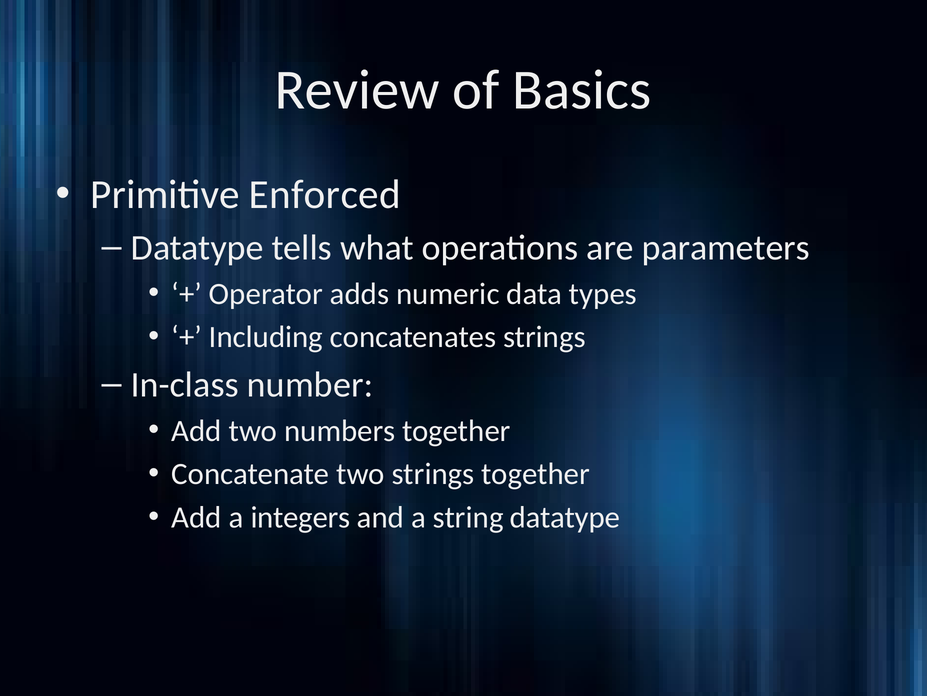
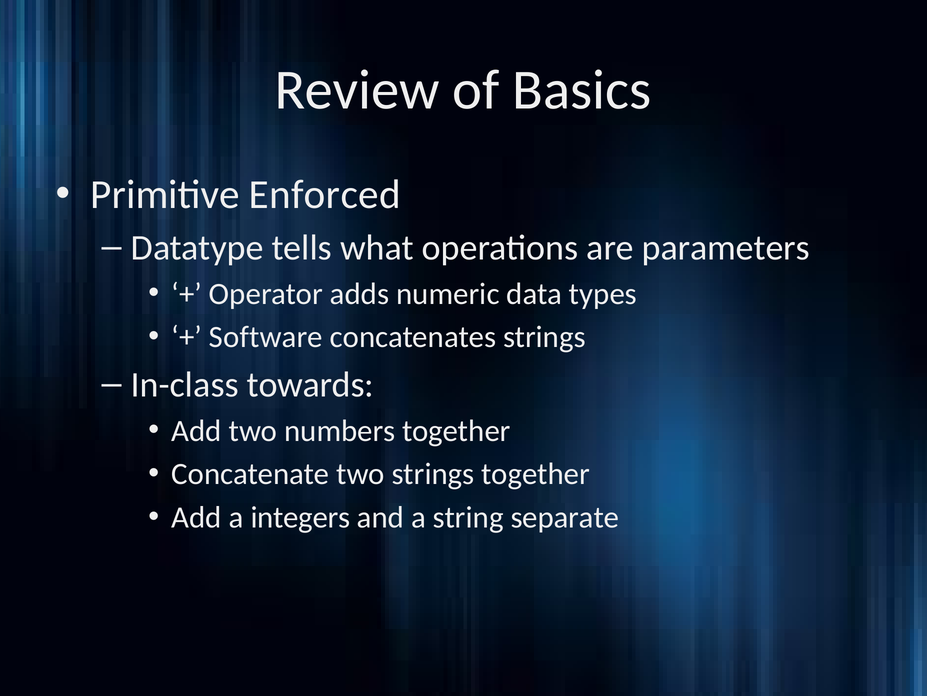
Including: Including -> Software (266, 337)
number: number -> towards (310, 385)
string datatype: datatype -> separate (565, 517)
